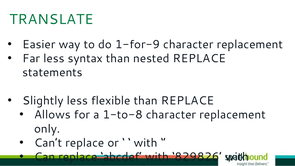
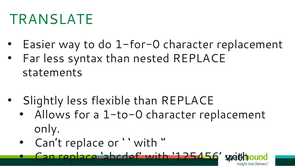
1-for-9: 1-for-9 -> 1-for-0 (138, 44)
1-to-8: 1-to-8 -> 1-to-0 (123, 115)
829826: 829826 -> 125456 (197, 157)
